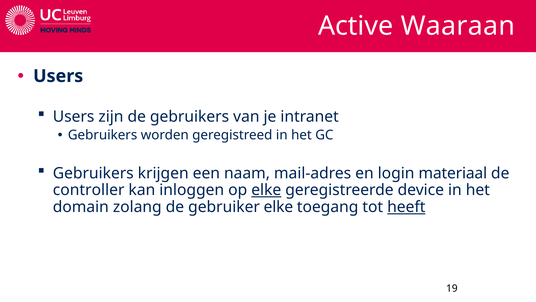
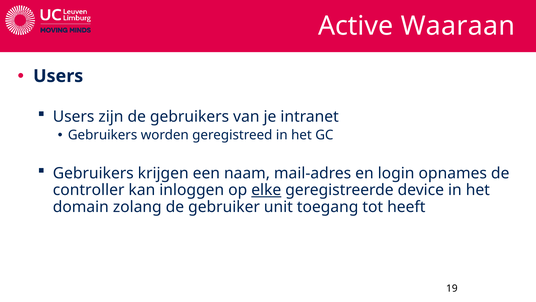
materiaal: materiaal -> opnames (453, 173)
gebruiker elke: elke -> unit (278, 207)
heeft underline: present -> none (406, 207)
